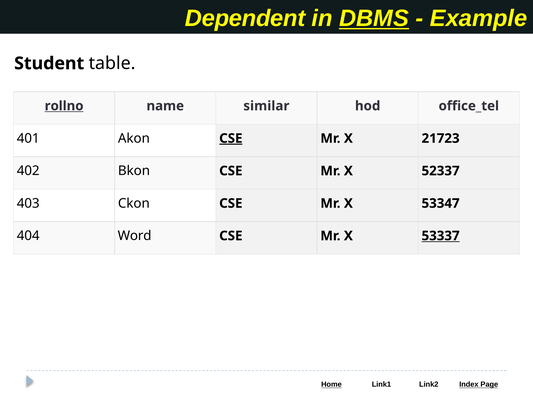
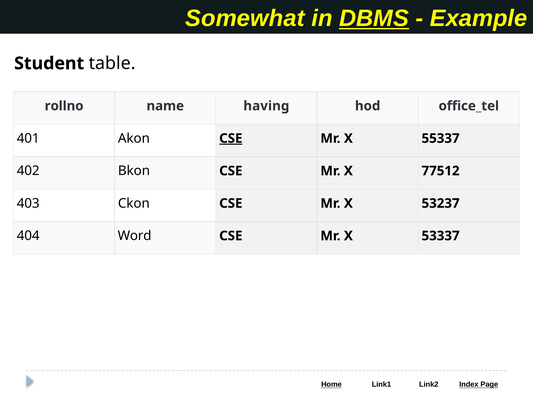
Dependent: Dependent -> Somewhat (245, 18)
rollno underline: present -> none (64, 106)
similar: similar -> having (266, 106)
21723: 21723 -> 55337 (441, 138)
52337: 52337 -> 77512 (441, 171)
53347: 53347 -> 53237 (441, 203)
53337 underline: present -> none (441, 236)
